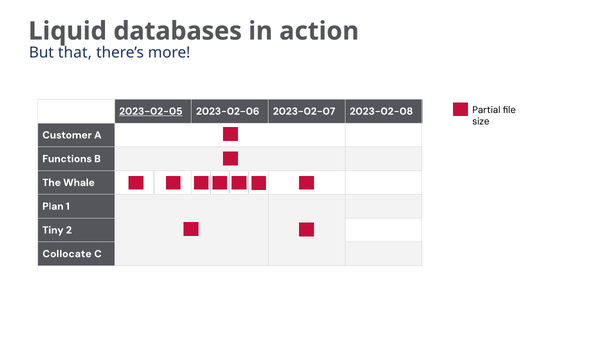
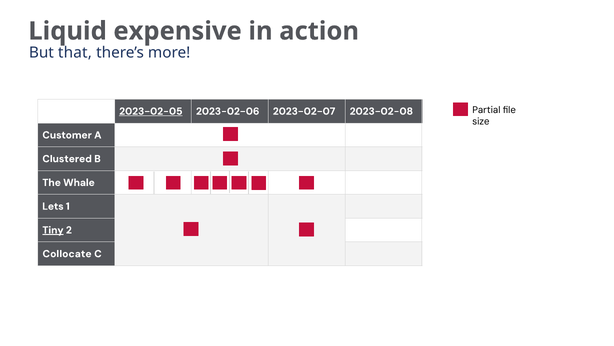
databases: databases -> expensive (178, 31)
Functions: Functions -> Clustered (67, 159)
Plan: Plan -> Lets (53, 206)
Tiny underline: none -> present (53, 230)
